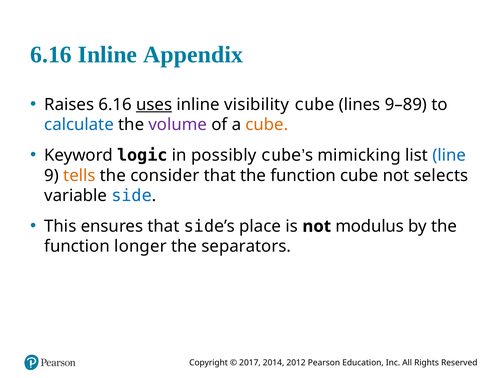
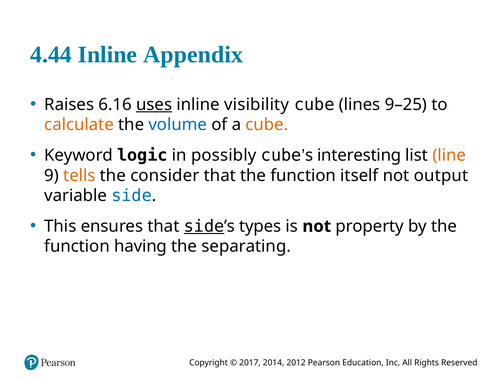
6.16: 6.16 -> 4.44 (51, 55)
9–89: 9–89 -> 9–25 (406, 105)
calculate colour: blue -> orange (79, 125)
volume colour: purple -> blue (178, 125)
mimicking: mimicking -> interesting (359, 155)
line colour: blue -> orange (449, 155)
function cube: cube -> itself (359, 175)
selects: selects -> output (441, 175)
side underline: none -> present (204, 226)
place: place -> types (260, 226)
modulus: modulus -> property (370, 226)
longer: longer -> having (141, 246)
separators: separators -> separating (246, 246)
